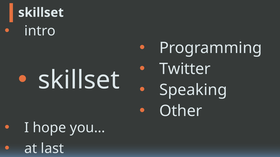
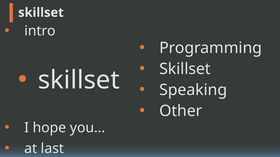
Twitter: Twitter -> Skillset (185, 69)
